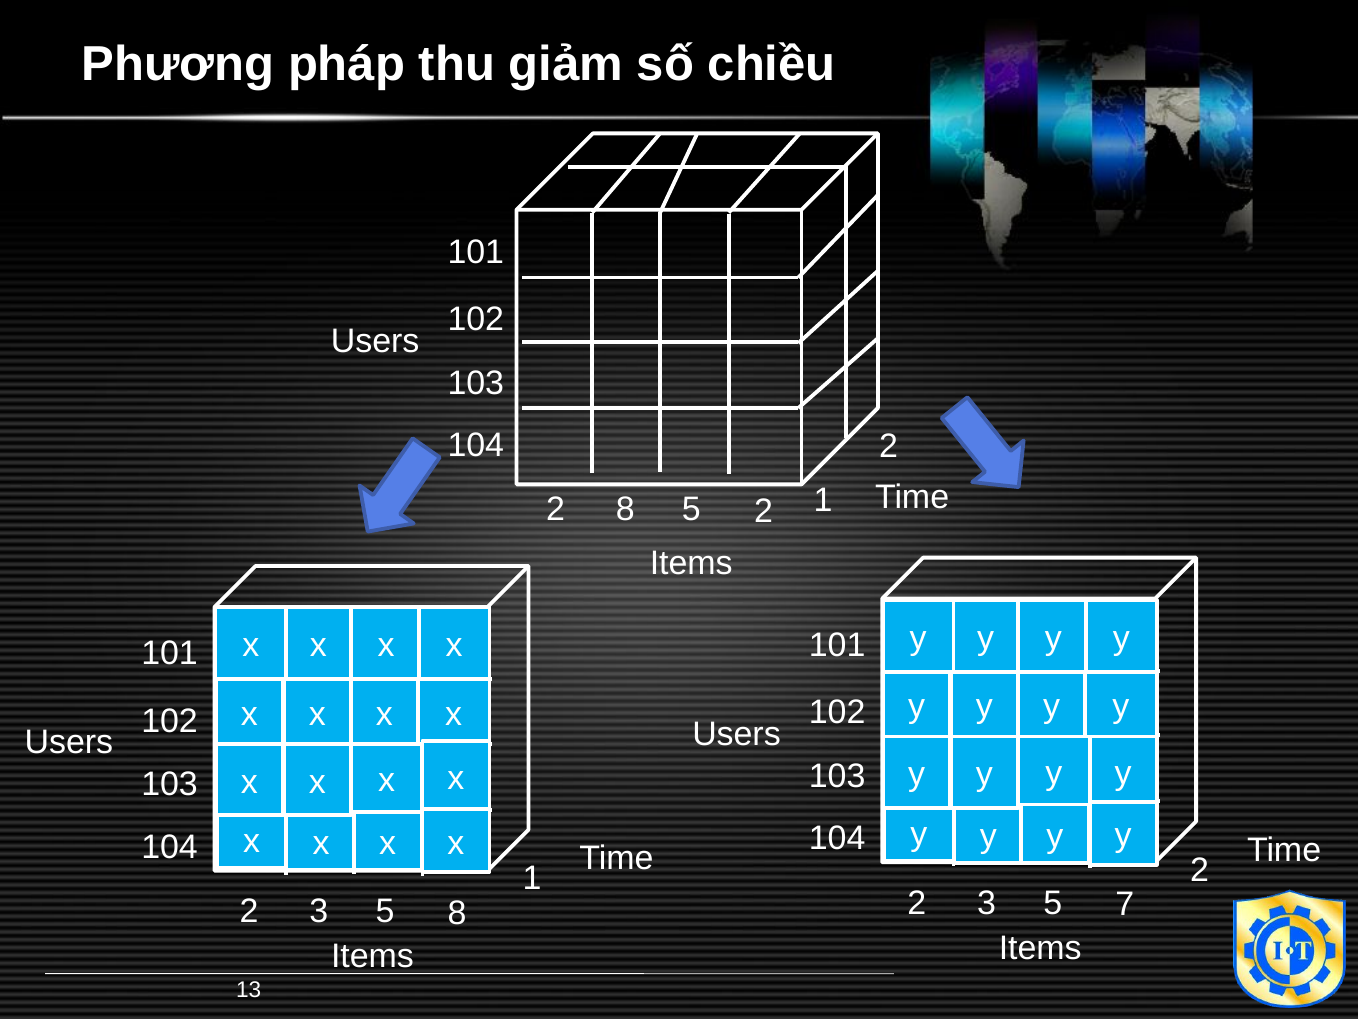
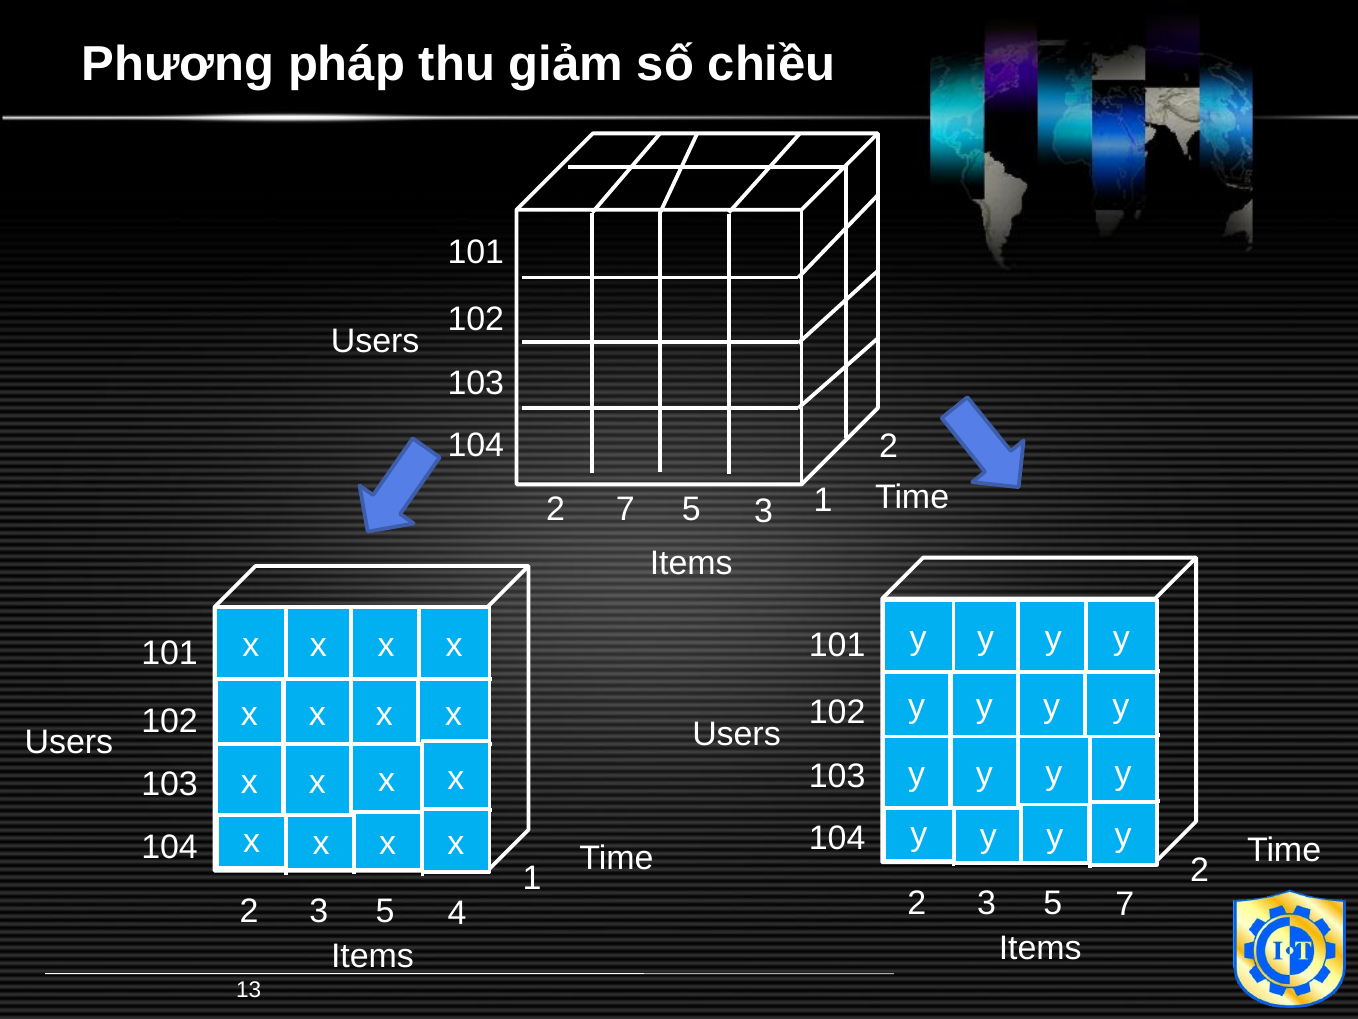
2 8: 8 -> 7 (625, 510)
5 2: 2 -> 3 (764, 511)
5 8: 8 -> 4 (457, 913)
